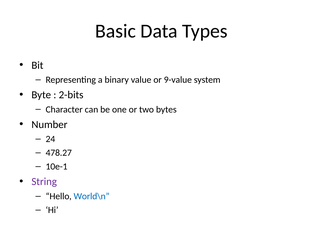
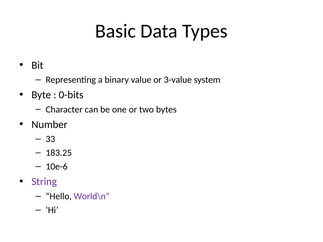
9-value: 9-value -> 3-value (178, 80)
2-bits: 2-bits -> 0-bits (71, 95)
24: 24 -> 33 (50, 139)
478.27: 478.27 -> 183.25 (59, 153)
10e-1: 10e-1 -> 10e-6 (57, 167)
World\n colour: blue -> purple (92, 196)
